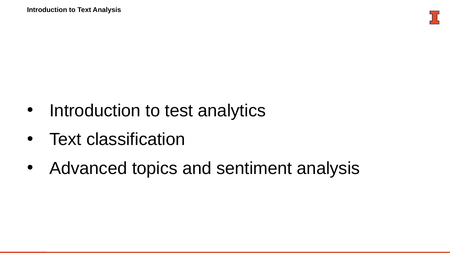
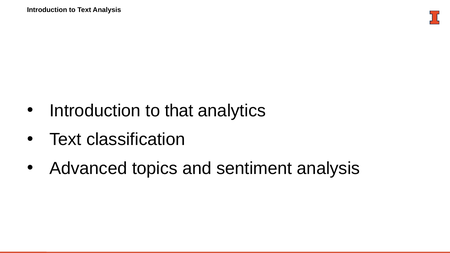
test: test -> that (179, 111)
